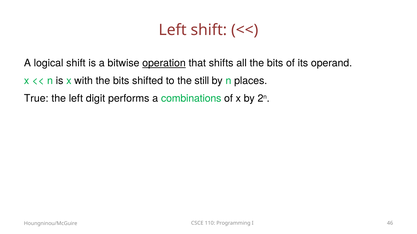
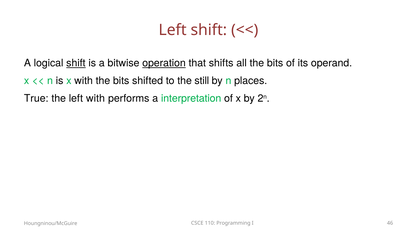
shift underline: none -> present (76, 63)
left digit: digit -> with (95, 99)
combinations: combinations -> interpretation (191, 99)
